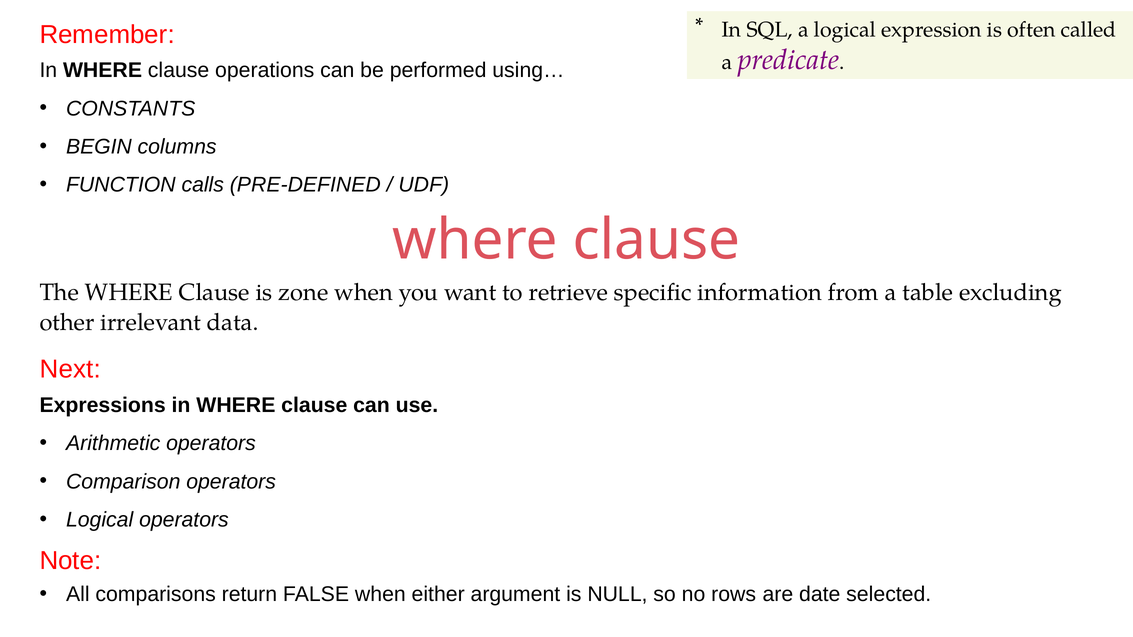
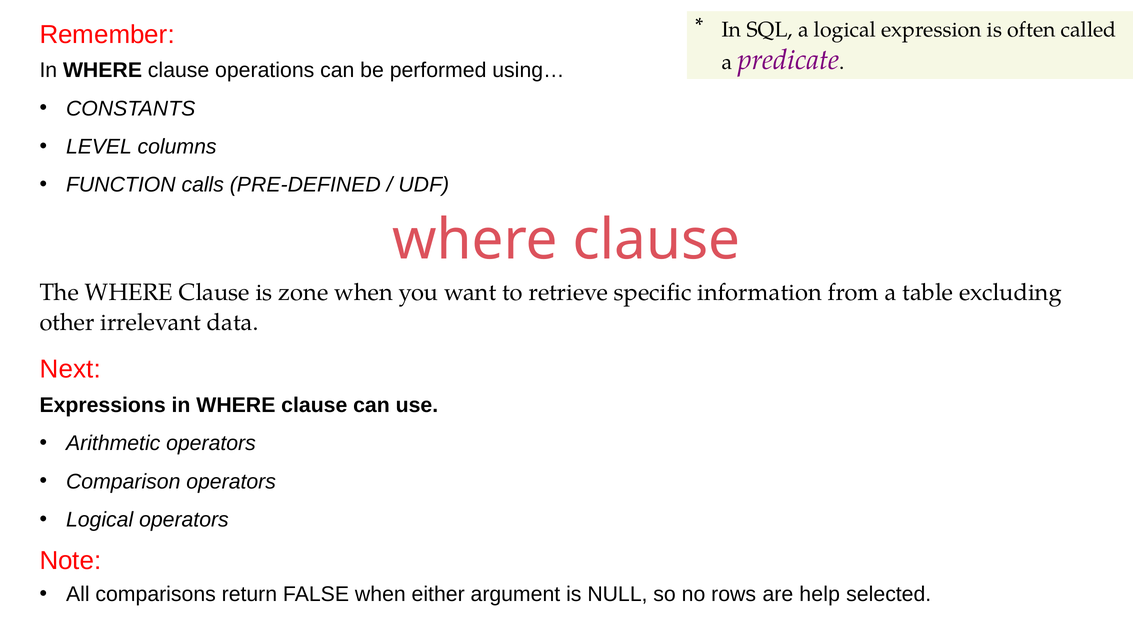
BEGIN: BEGIN -> LEVEL (99, 147)
date: date -> help (820, 595)
